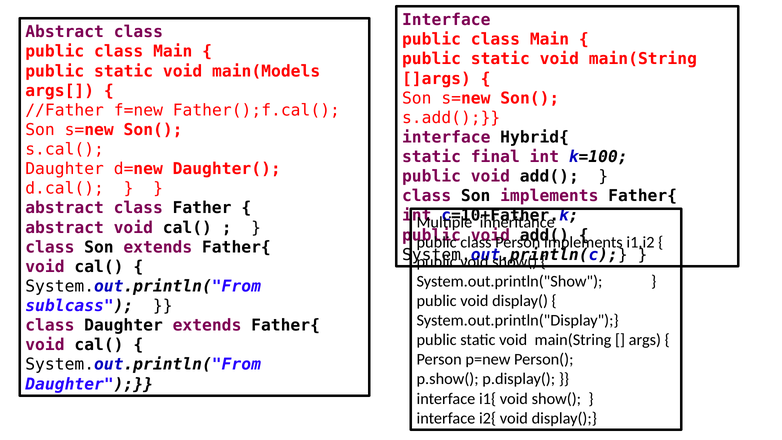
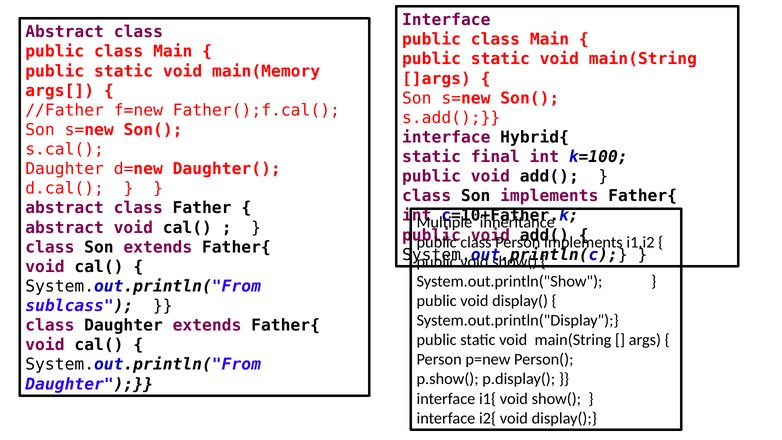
main(Models: main(Models -> main(Memory (266, 71)
